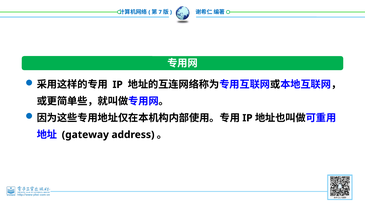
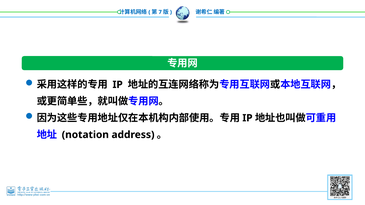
gateway: gateway -> notation (85, 135)
